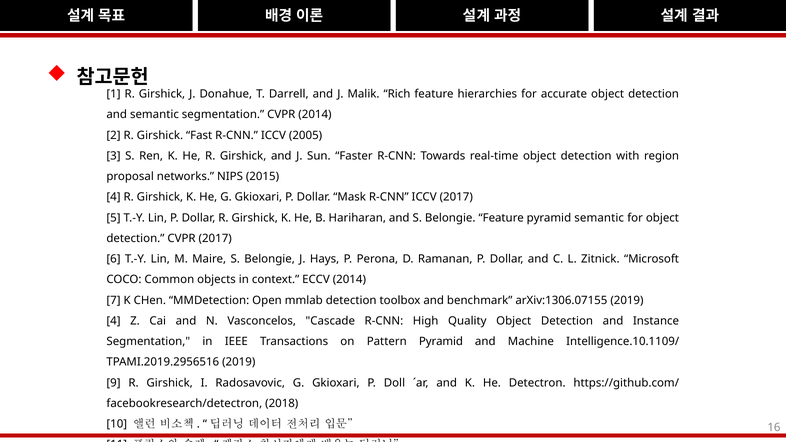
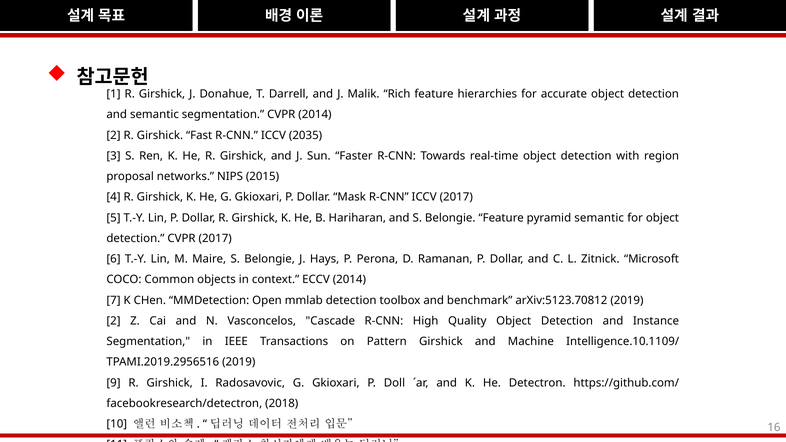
2005: 2005 -> 2035 (306, 135)
arXiv:1306.07155: arXiv:1306.07155 -> arXiv:5123.70812 (561, 300)
4: 4 -> 2 (114, 321)
Pattern Pyramid: Pyramid -> Girshick (441, 342)
